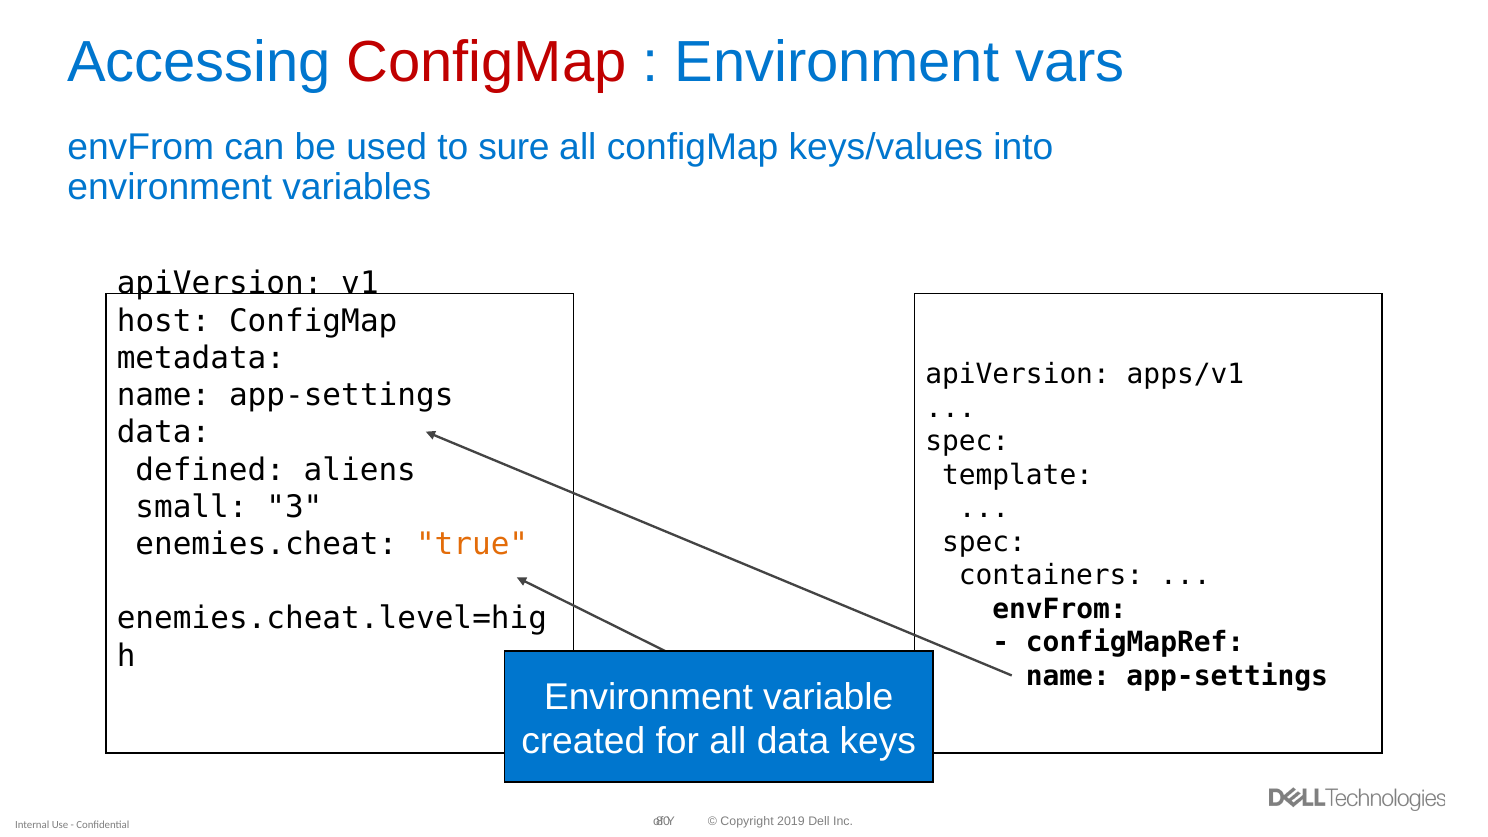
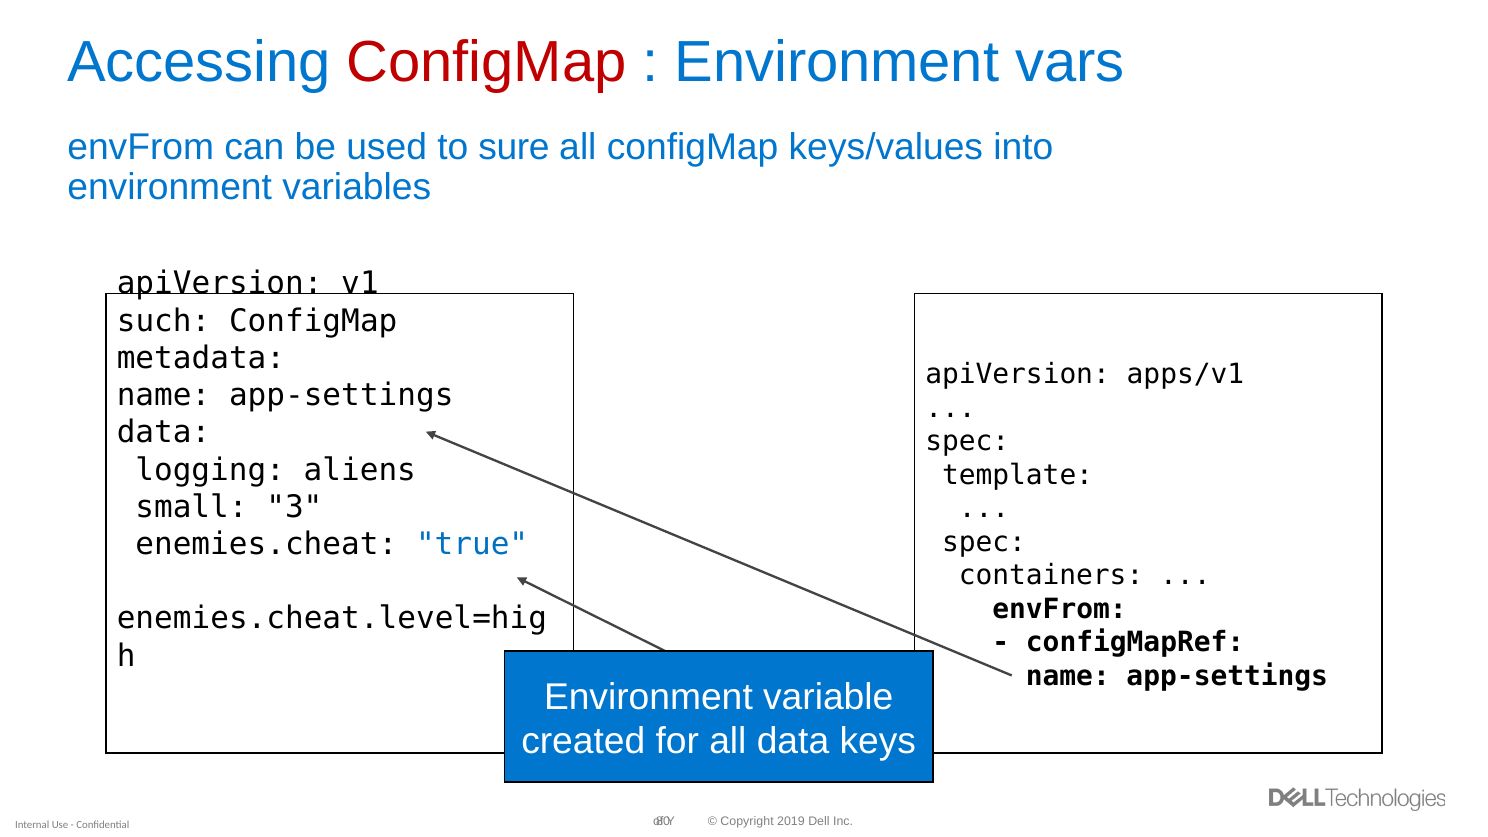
host: host -> such (164, 321)
defined: defined -> logging (210, 470)
true colour: orange -> blue (472, 544)
